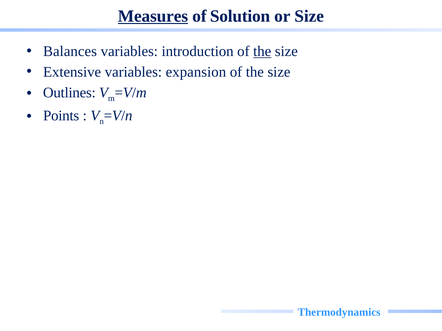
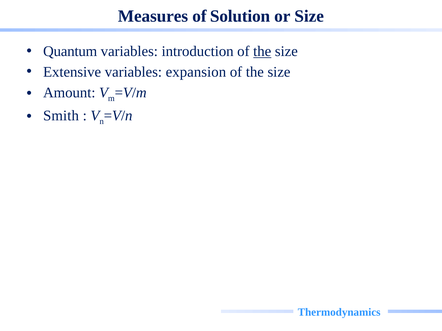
Measures underline: present -> none (153, 16)
Balances: Balances -> Quantum (70, 51)
Outlines: Outlines -> Amount (69, 93)
Points: Points -> Smith (61, 116)
